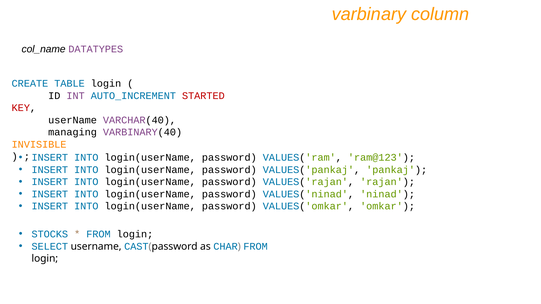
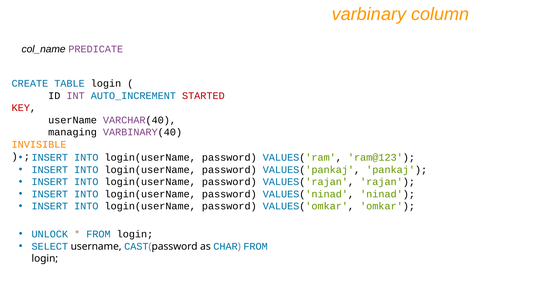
DATATYPES: DATATYPES -> PREDICATE (96, 49)
STOCKS: STOCKS -> UNLOCK (50, 234)
